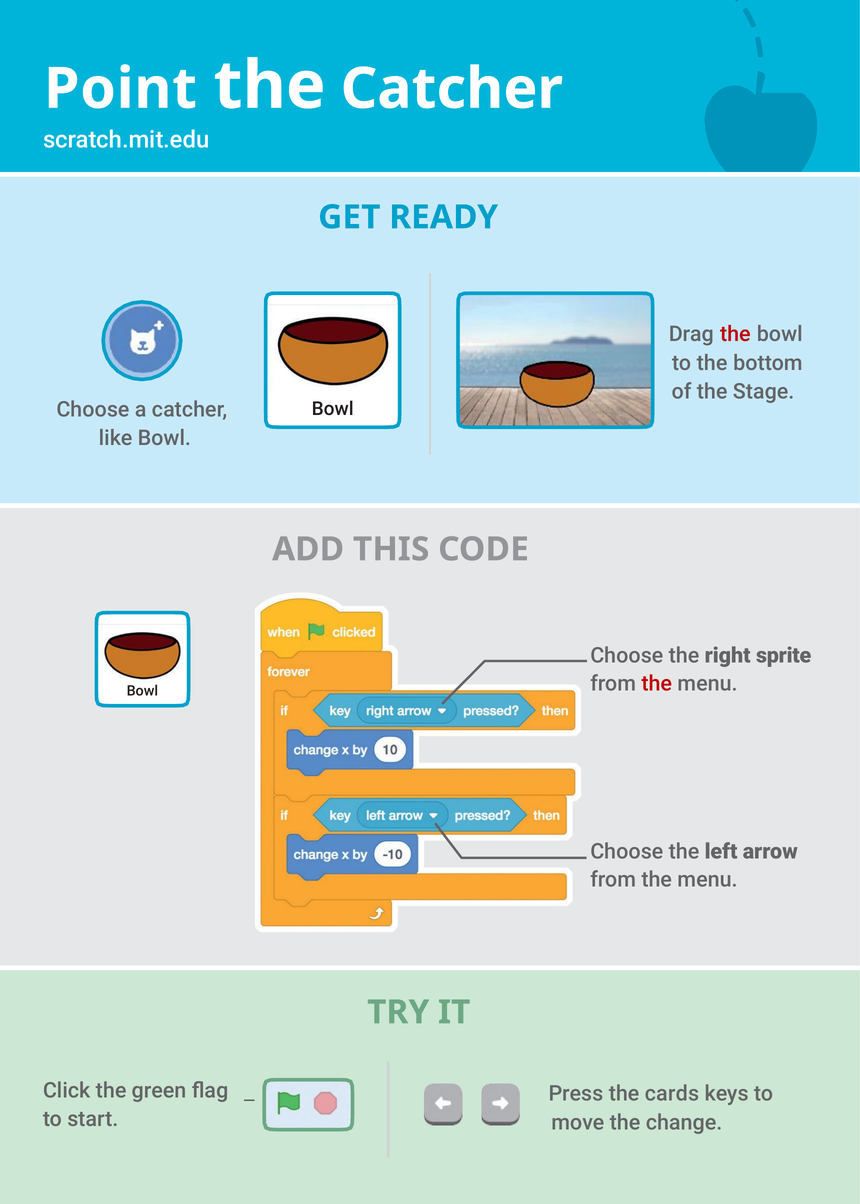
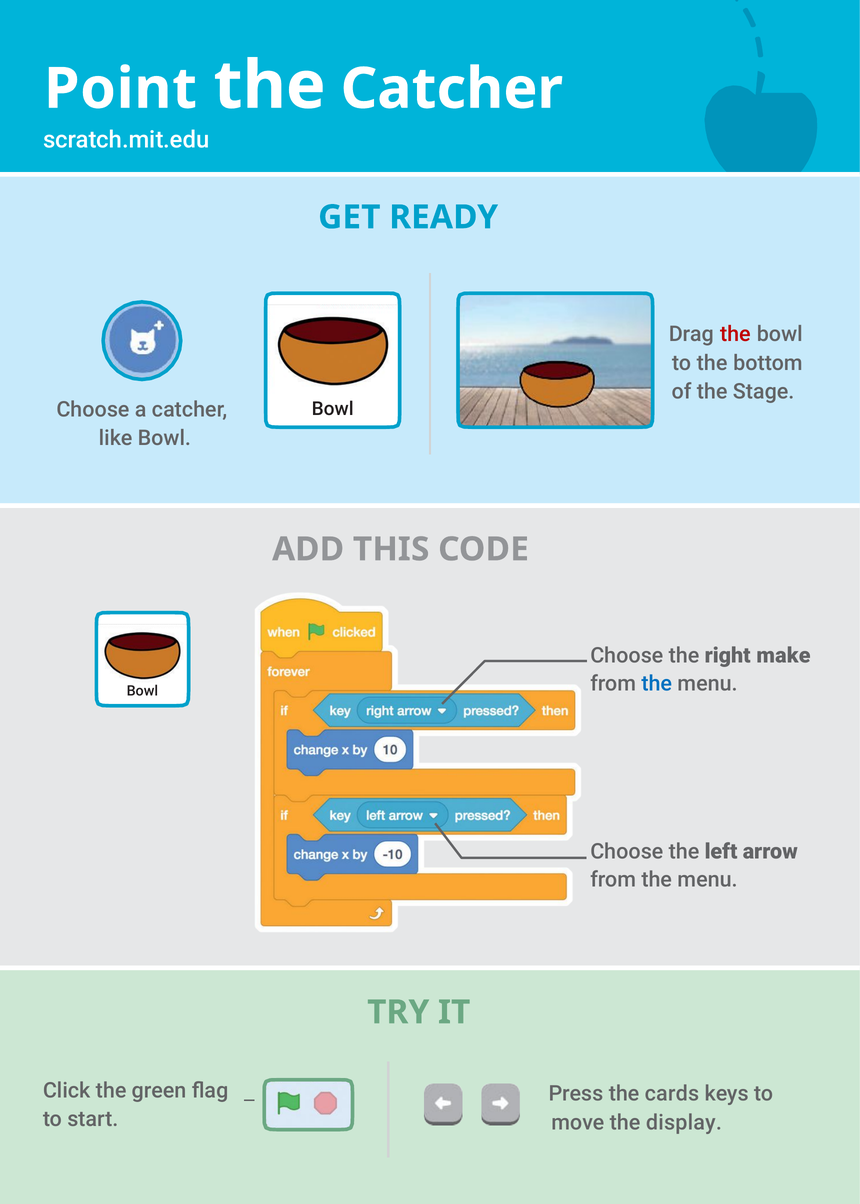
sprite: sprite -> make (783, 655)
the colour: red -> blue (657, 684)
change: change -> display (684, 1122)
